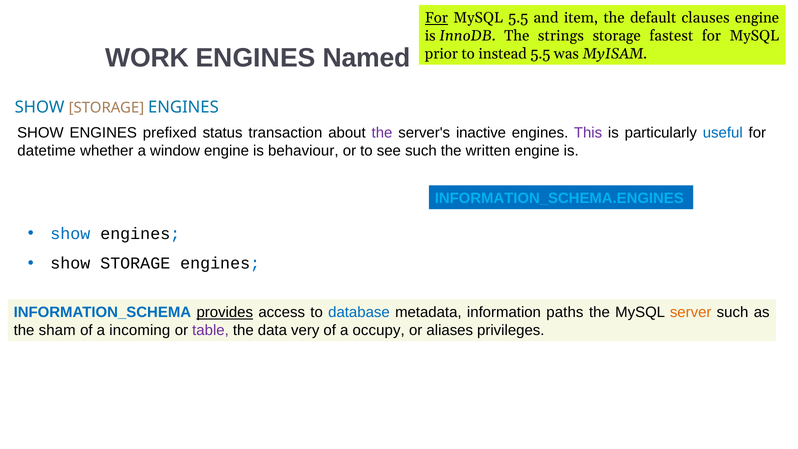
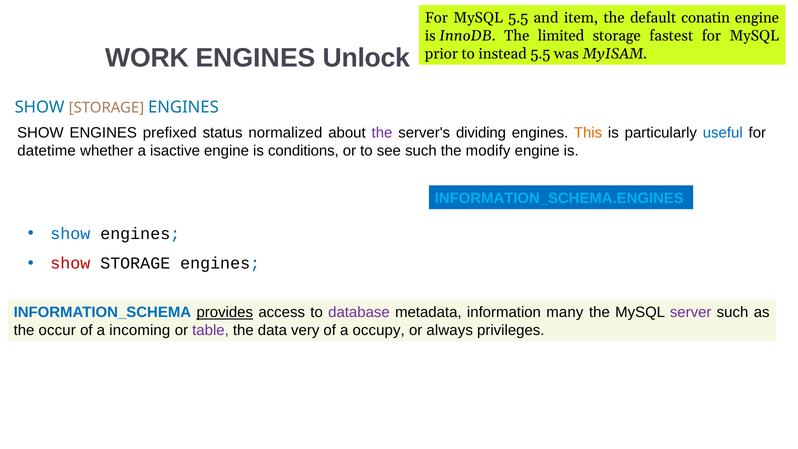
For underline: present -> none (436, 18)
clauses: clauses -> conatin (706, 18)
strings: strings -> limited (561, 36)
Named: Named -> Unlock (367, 58)
transaction: transaction -> normalized (285, 133)
inactive: inactive -> dividing (481, 133)
This colour: purple -> orange (588, 133)
window: window -> isactive (175, 151)
behaviour: behaviour -> conditions (303, 151)
written: written -> modify (488, 151)
show colour: black -> red (70, 263)
database colour: blue -> purple (359, 312)
paths: paths -> many (565, 312)
server colour: orange -> purple (691, 312)
sham: sham -> occur (57, 330)
aliases: aliases -> always (450, 330)
